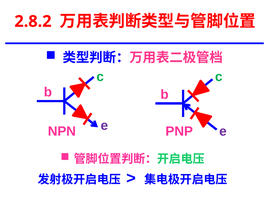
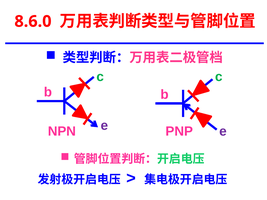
2.8.2: 2.8.2 -> 8.6.0 (33, 21)
